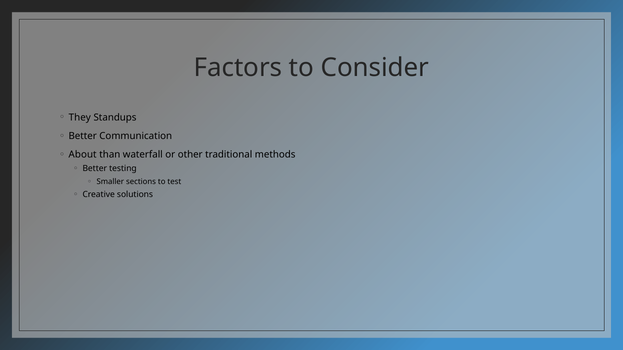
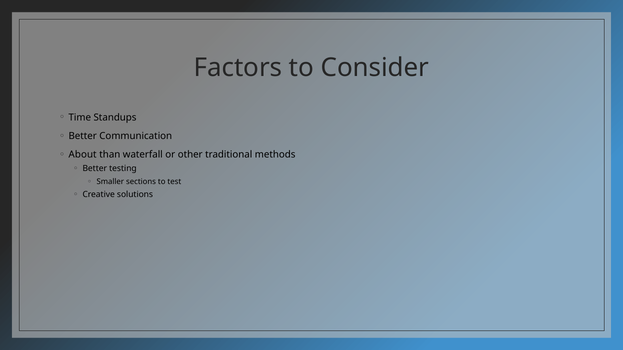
They: They -> Time (80, 117)
